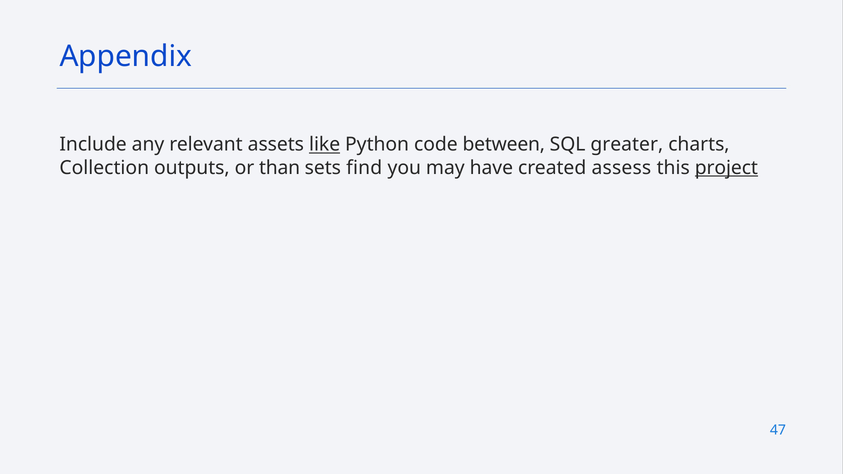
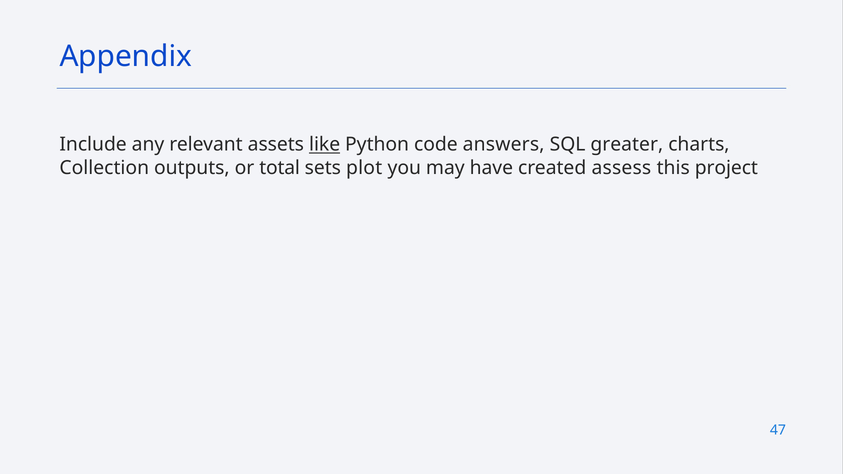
between: between -> answers (504, 145)
than: than -> total (280, 168)
find: find -> plot (364, 168)
project underline: present -> none (726, 168)
